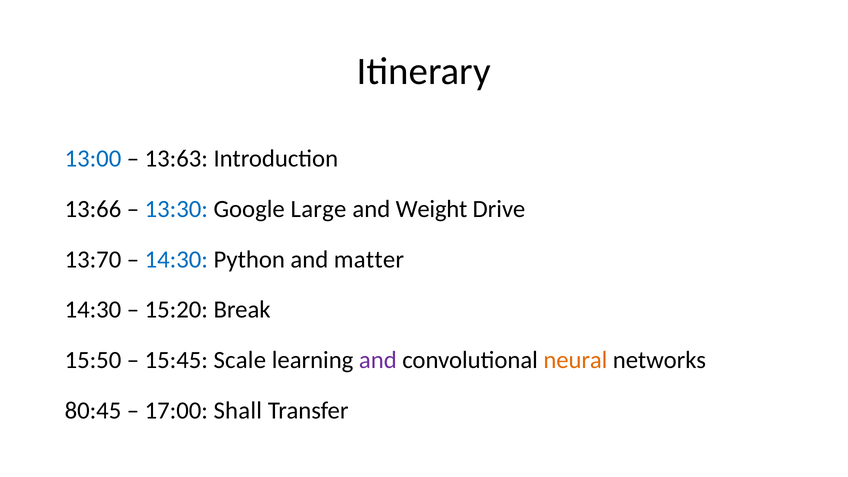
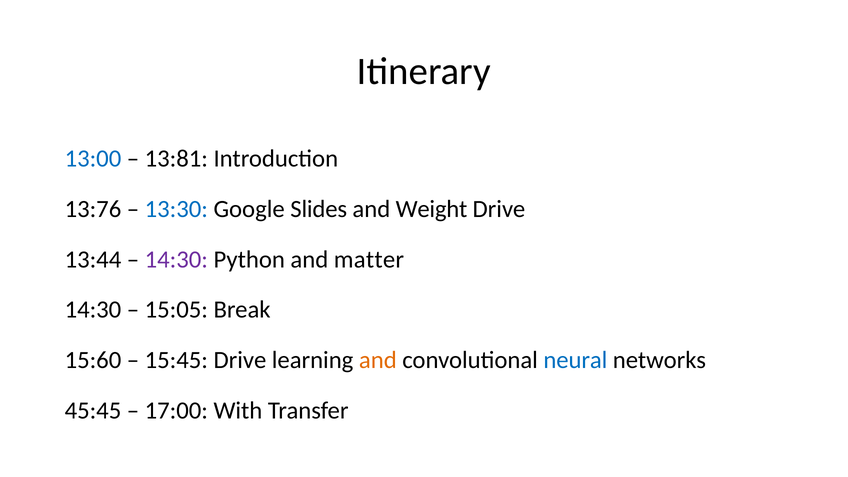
13:63: 13:63 -> 13:81 (176, 159)
13:66: 13:66 -> 13:76 (93, 209)
Large: Large -> Slides (319, 209)
13:70: 13:70 -> 13:44 (93, 259)
14:30 colour: blue -> purple (176, 259)
15:20: 15:20 -> 15:05 (176, 310)
15:50: 15:50 -> 15:60 (93, 360)
15:45 Scale: Scale -> Drive (240, 360)
and colour: purple -> orange (378, 360)
neural colour: orange -> blue (575, 360)
80:45: 80:45 -> 45:45 (93, 411)
Shall: Shall -> With (238, 411)
